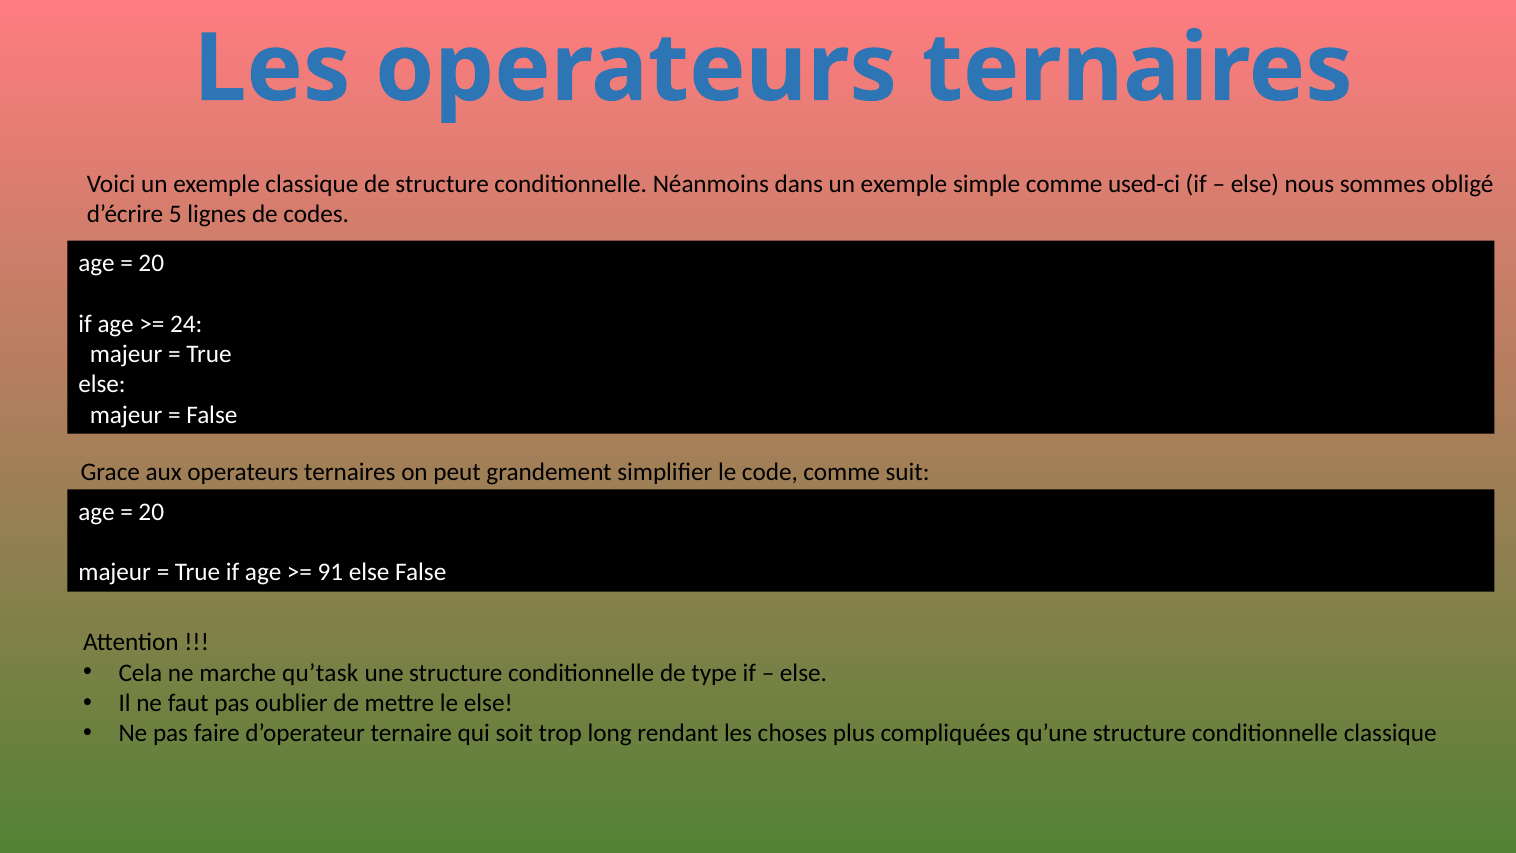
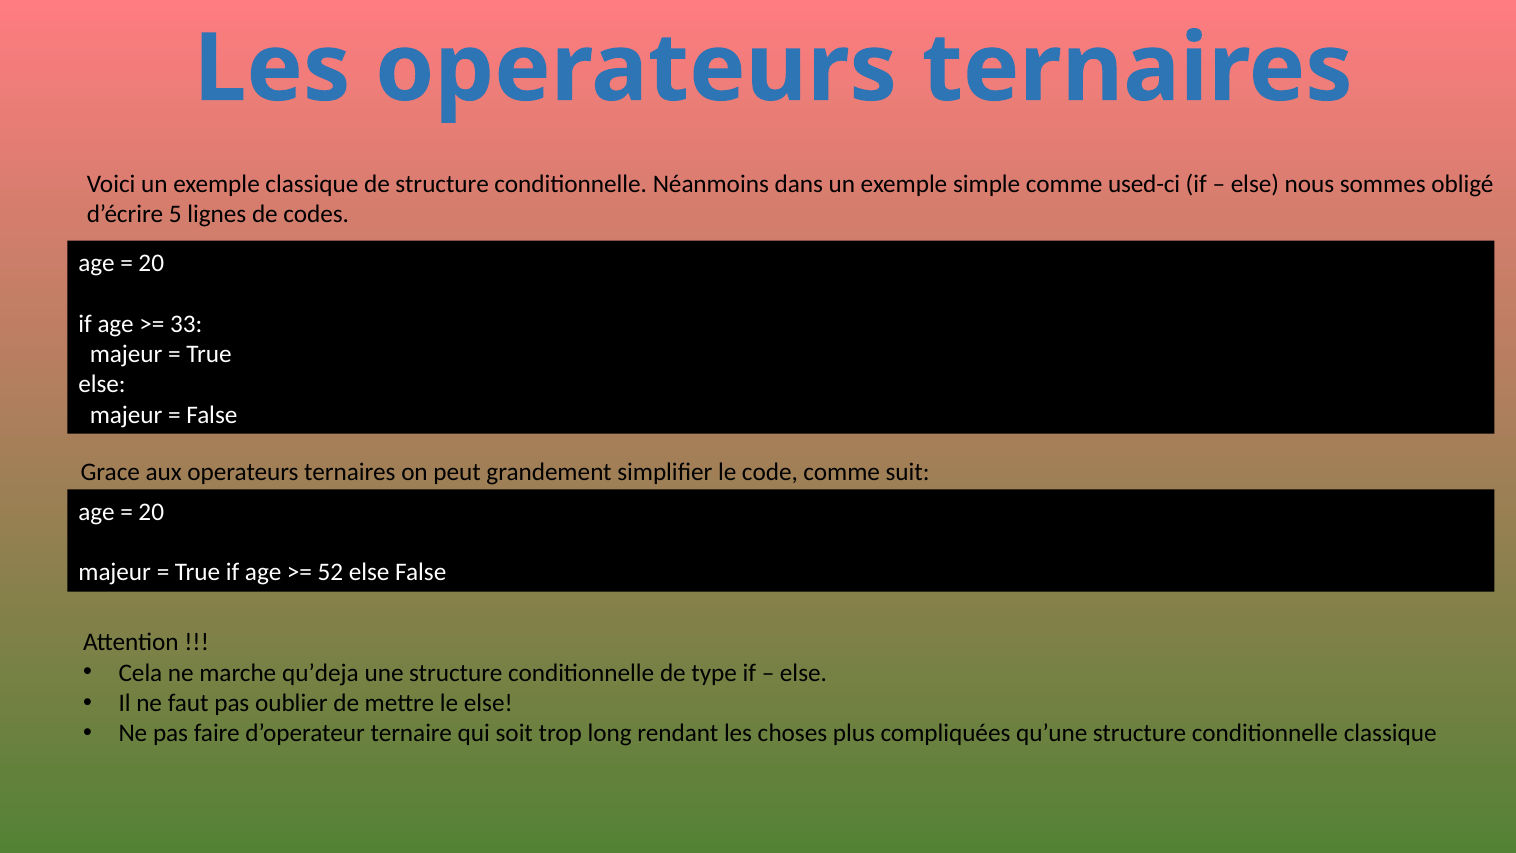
24: 24 -> 33 (186, 324)
91: 91 -> 52 (330, 572)
qu’task: qu’task -> qu’deja (320, 673)
